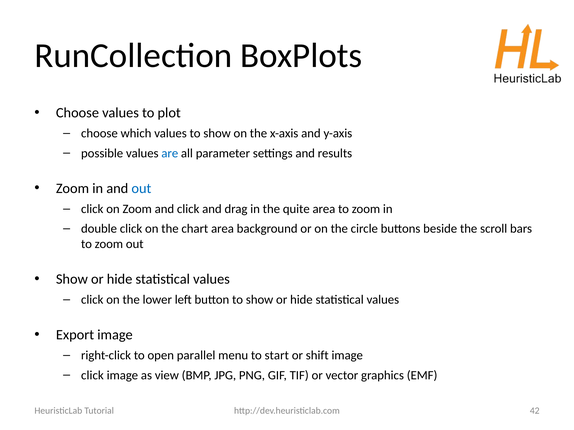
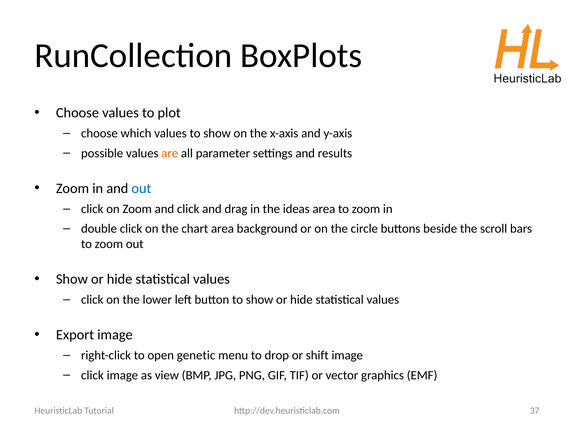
are colour: blue -> orange (170, 153)
quite: quite -> ideas (296, 209)
parallel: parallel -> genetic (196, 356)
start: start -> drop (277, 356)
42: 42 -> 37 (535, 411)
